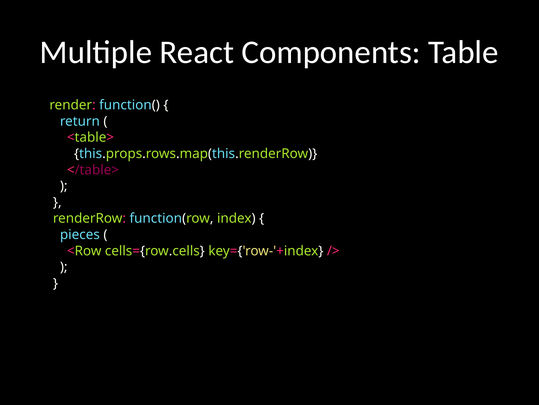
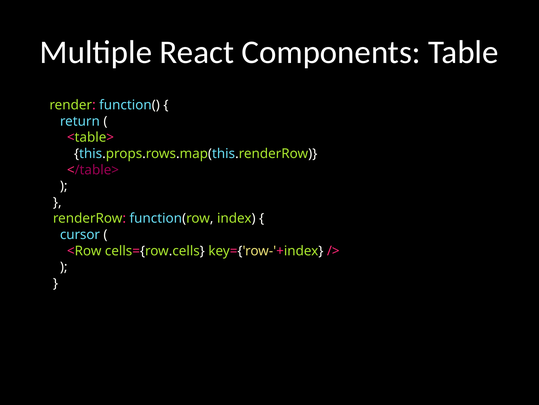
pieces: pieces -> cursor (80, 234)
